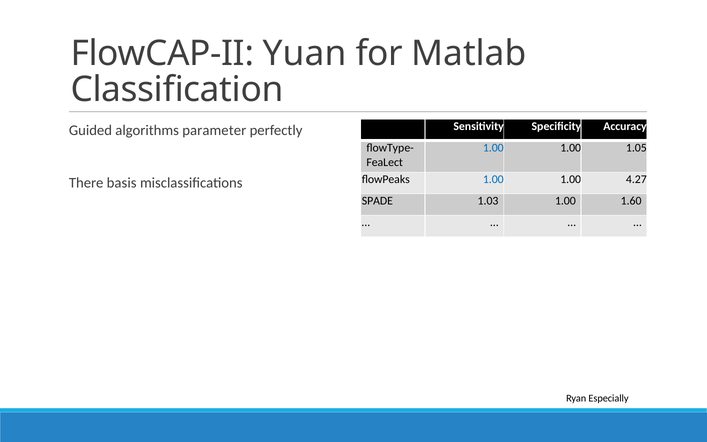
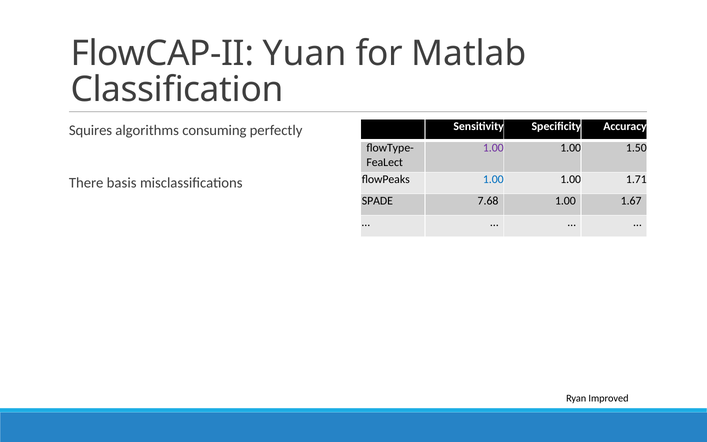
Guided: Guided -> Squires (91, 130)
parameter: parameter -> consuming (214, 130)
1.00 colour: blue -> purple (493, 148)
1.05: 1.05 -> 1.50 (636, 148)
4.27: 4.27 -> 1.71 (636, 180)
1.03: 1.03 -> 7.68 (488, 201)
1.60: 1.60 -> 1.67 (631, 201)
Especially: Especially -> Improved (609, 398)
